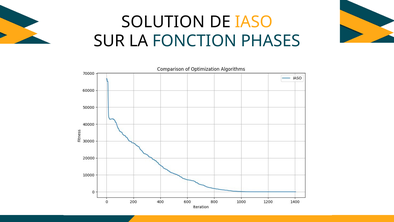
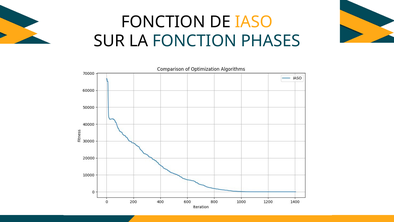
SOLUTION: SOLUTION -> FONCTION (163, 22)
